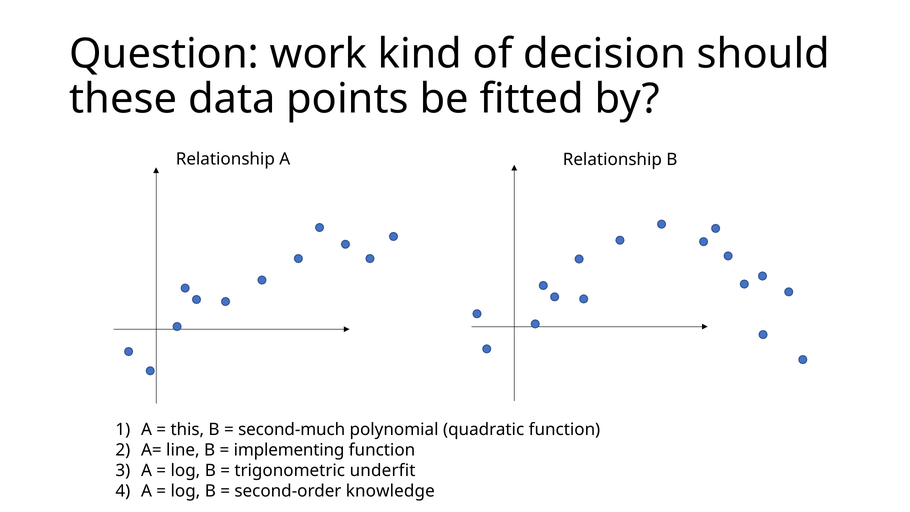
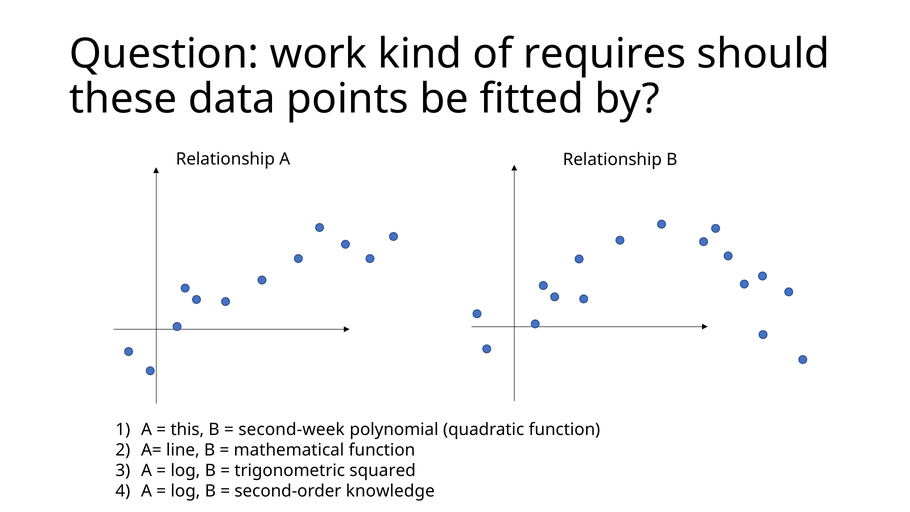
decision: decision -> requires (605, 54)
second-much: second-much -> second-week (292, 430)
implementing: implementing -> mathematical (289, 450)
underfit: underfit -> squared (383, 471)
